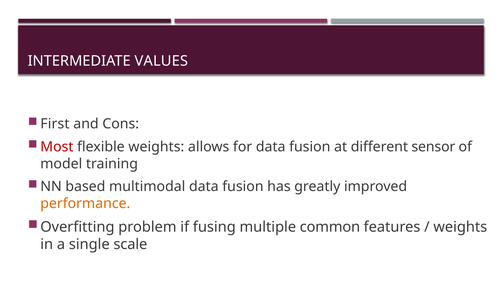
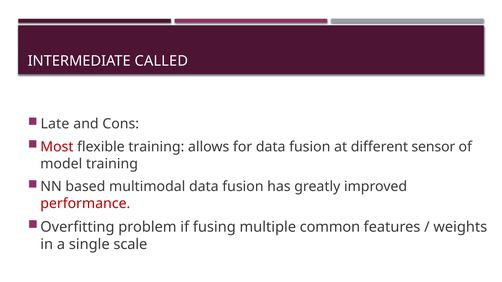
VALUES: VALUES -> CALLED (161, 61)
First: First -> Late (55, 124)
flexible weights: weights -> training (156, 147)
performance colour: orange -> red (85, 204)
